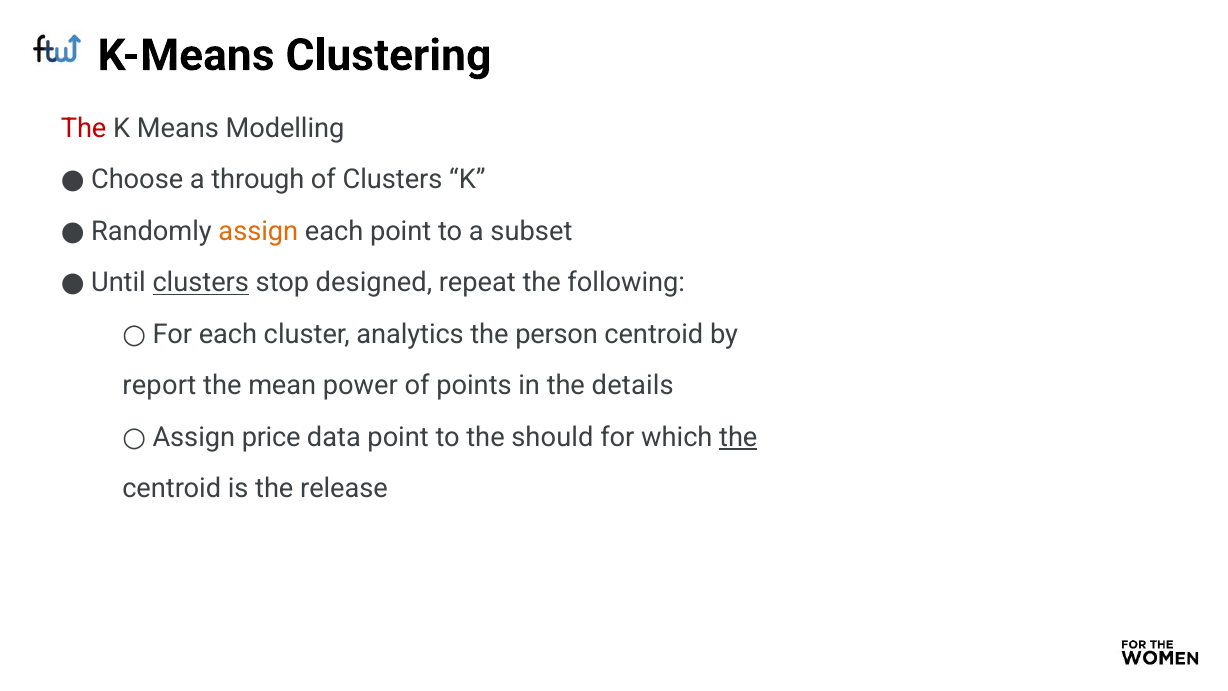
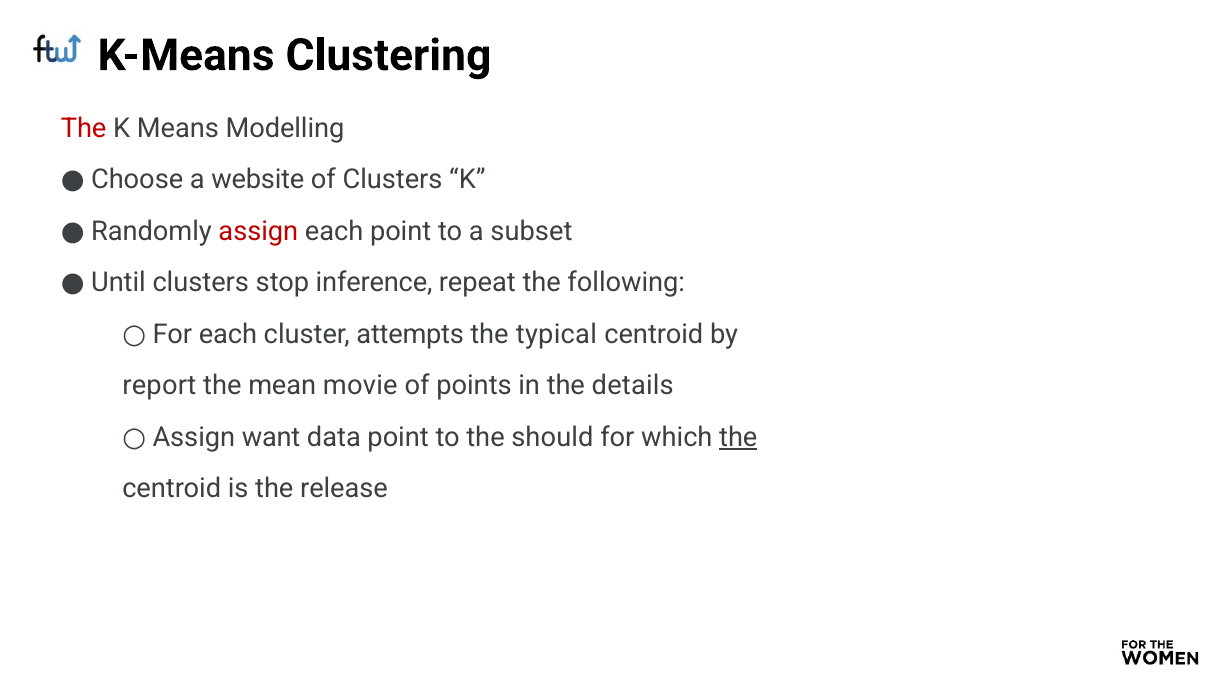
through: through -> website (258, 180)
assign colour: orange -> red (258, 231)
clusters underline: present -> none (201, 283)
designed: designed -> inference (374, 283)
analytics: analytics -> attempts (410, 334)
person: person -> typical (556, 334)
power: power -> movie (360, 386)
price: price -> want (271, 437)
